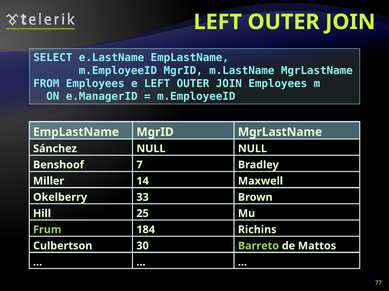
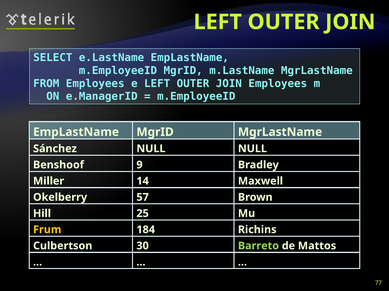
7: 7 -> 9 (140, 165)
33: 33 -> 57 (143, 198)
Frum colour: light green -> yellow (47, 230)
